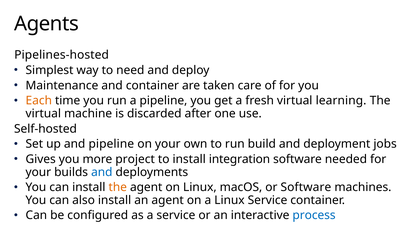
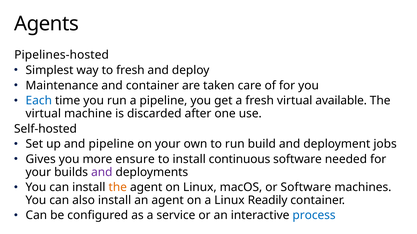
to need: need -> fresh (130, 70)
Each colour: orange -> blue (39, 101)
learning: learning -> available (341, 101)
project: project -> ensure (135, 160)
integration: integration -> continuous (239, 160)
and colour: blue -> purple (102, 172)
Linux Service: Service -> Readily (268, 201)
